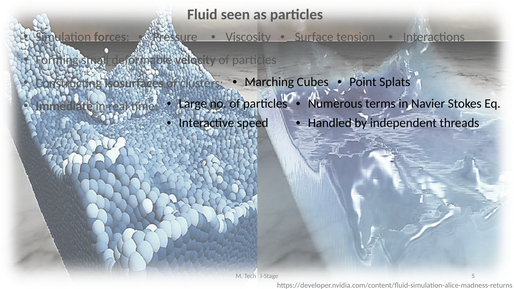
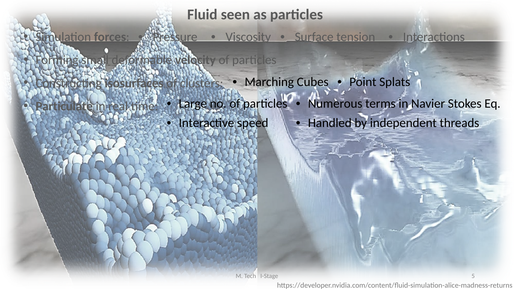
Immediate: Immediate -> Particulate (64, 106)
